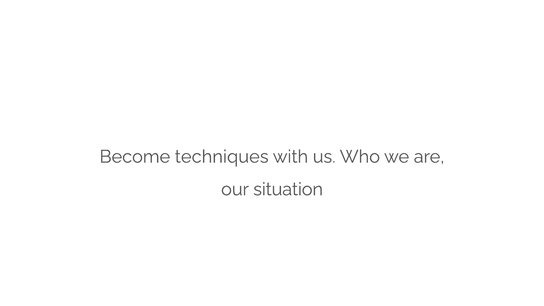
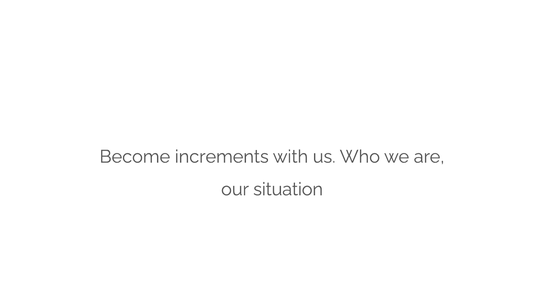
techniques: techniques -> increments (222, 157)
